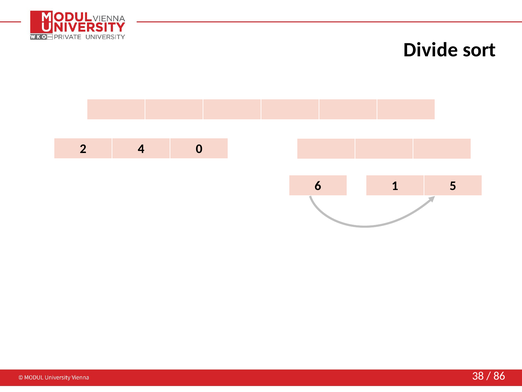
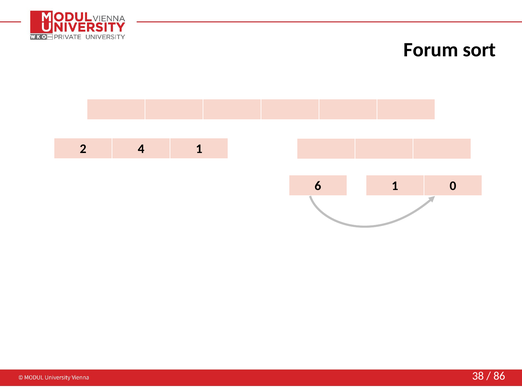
Divide: Divide -> Forum (431, 50)
4 0: 0 -> 1 (199, 149)
5: 5 -> 0 (453, 185)
